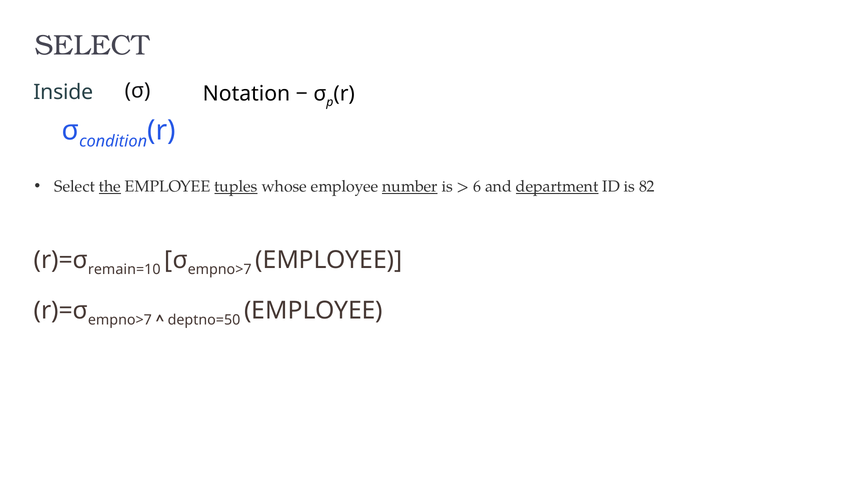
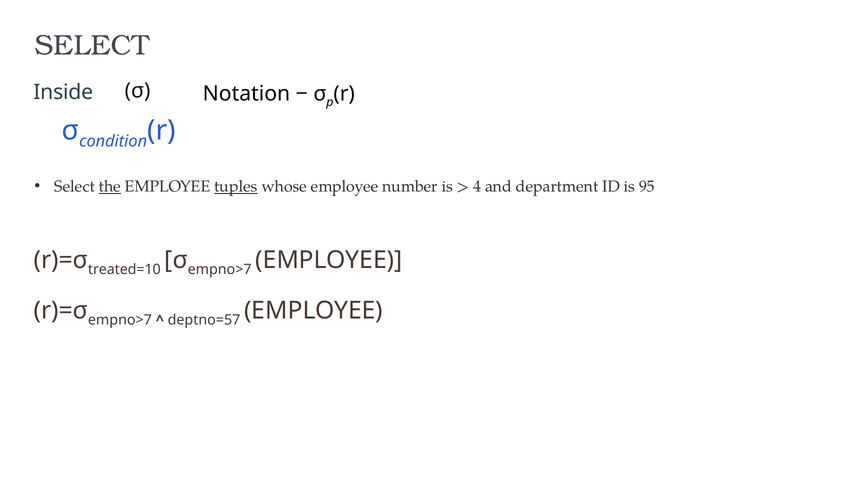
number underline: present -> none (410, 187)
6: 6 -> 4 (477, 187)
department underline: present -> none (557, 187)
82: 82 -> 95 (647, 187)
remain=10: remain=10 -> treated=10 (124, 270)
deptno=50: deptno=50 -> deptno=57 (204, 320)
